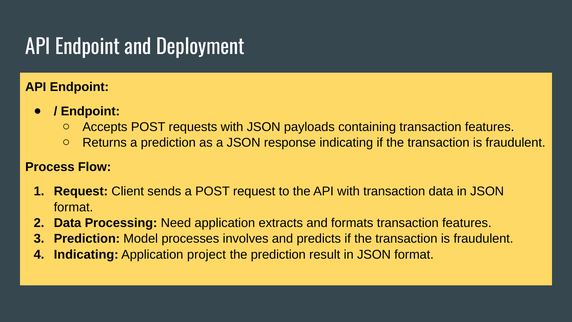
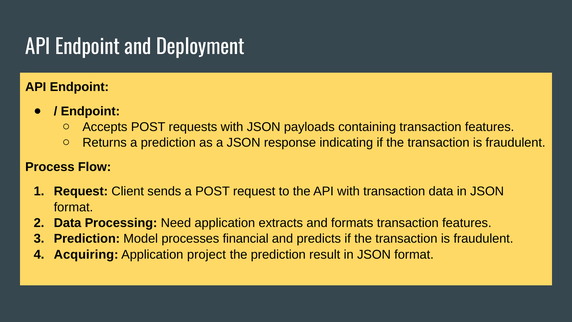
involves: involves -> financial (246, 239)
Indicating: Indicating -> Acquiring (86, 254)
